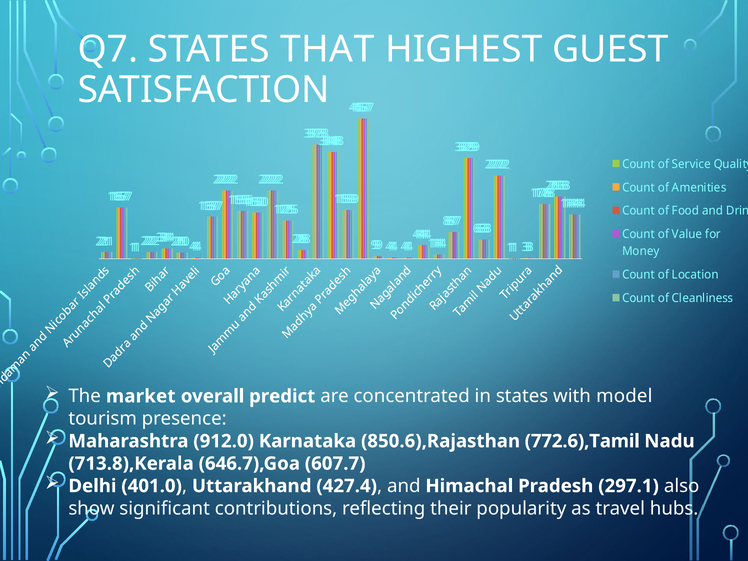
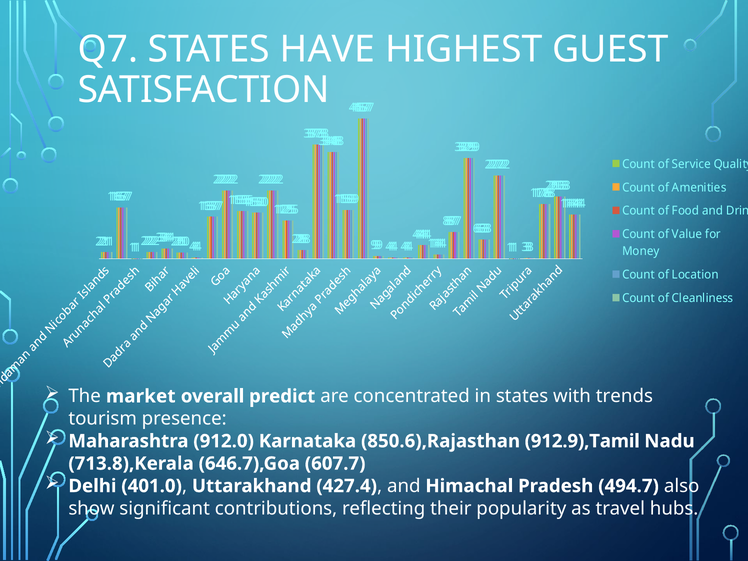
THAT: THAT -> HAVE (327, 49)
model: model -> trends (624, 396)
772.6),Tamil: 772.6),Tamil -> 912.9),Tamil (582, 441)
297.1: 297.1 -> 494.7 (629, 486)
